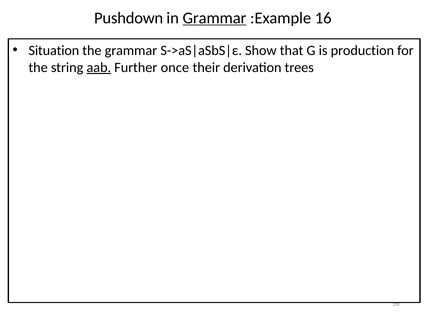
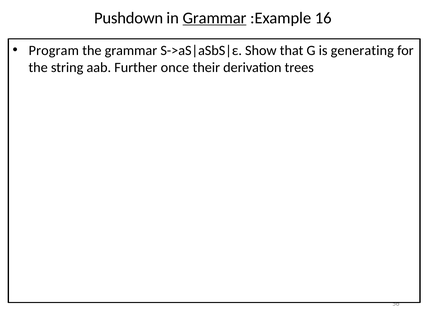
Situation: Situation -> Program (54, 51)
production: production -> generating (362, 51)
aab underline: present -> none (99, 68)
